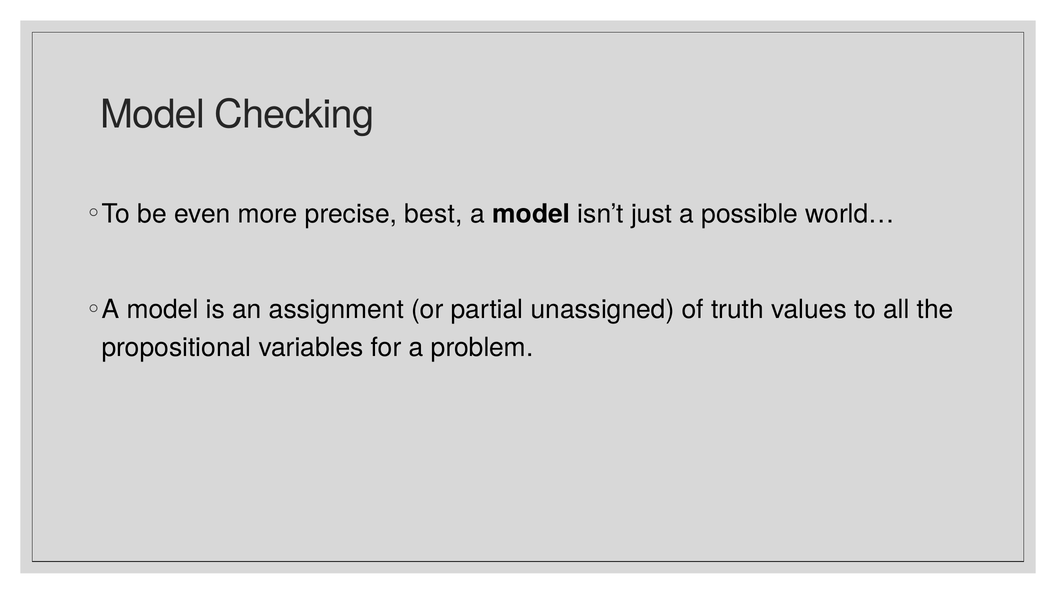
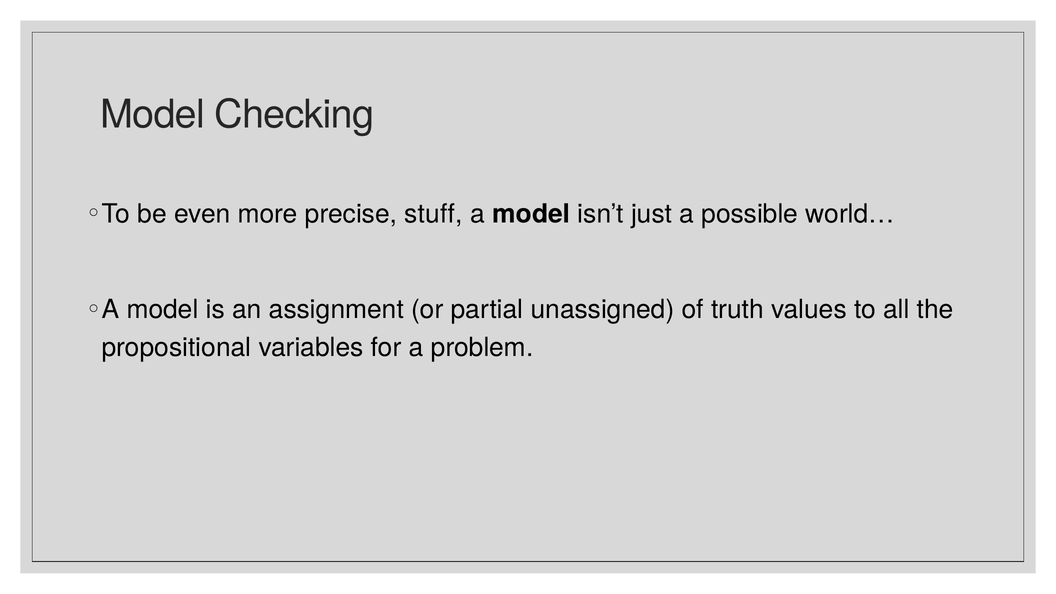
best: best -> stuff (434, 214)
